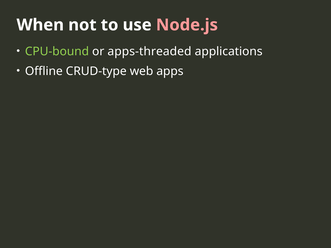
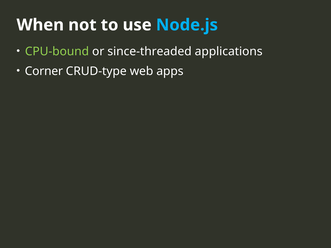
Node.js colour: pink -> light blue (187, 25)
apps-threaded: apps-threaded -> since-threaded (150, 52)
Offline: Offline -> Corner (44, 71)
